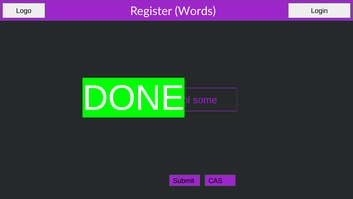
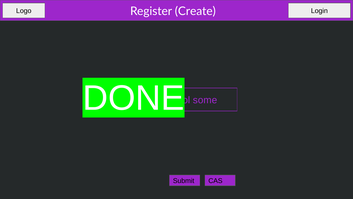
Words: Words -> Create (195, 11)
